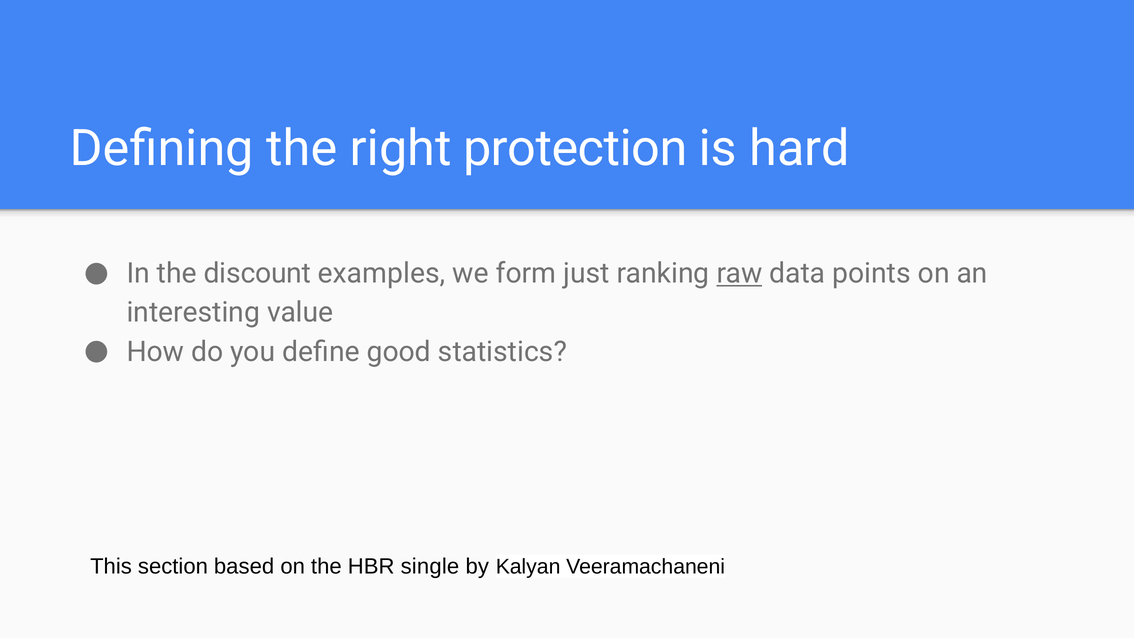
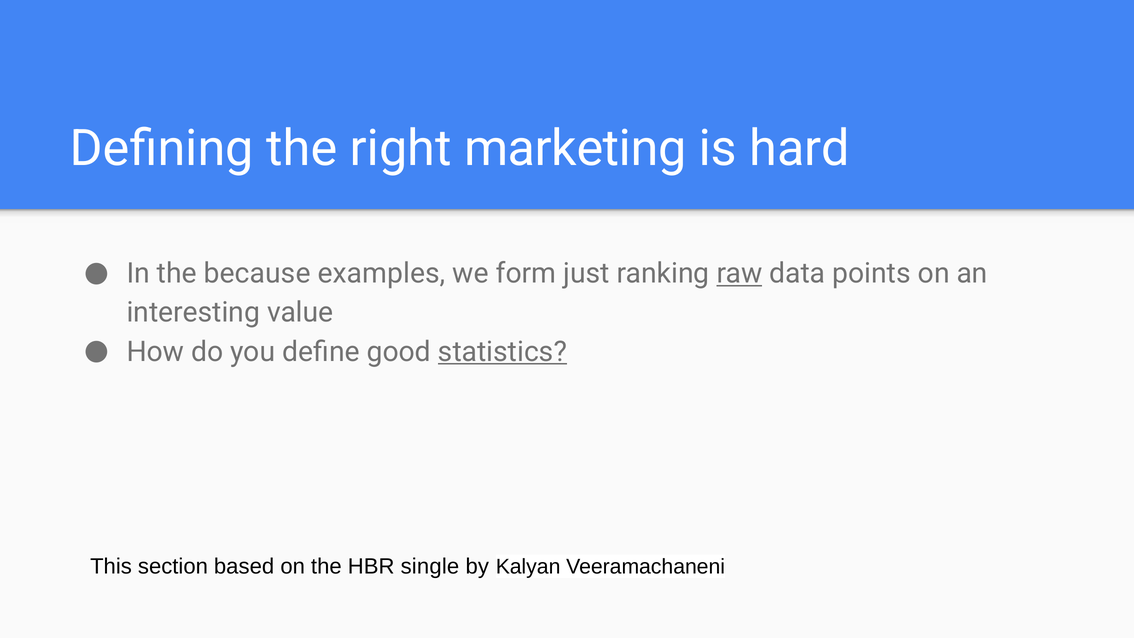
protection: protection -> marketing (575, 149)
discount: discount -> because (257, 273)
statistics underline: none -> present (502, 352)
